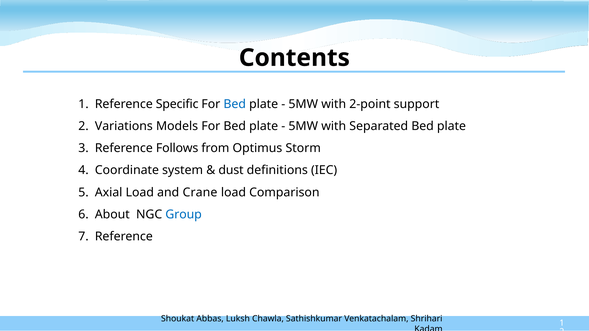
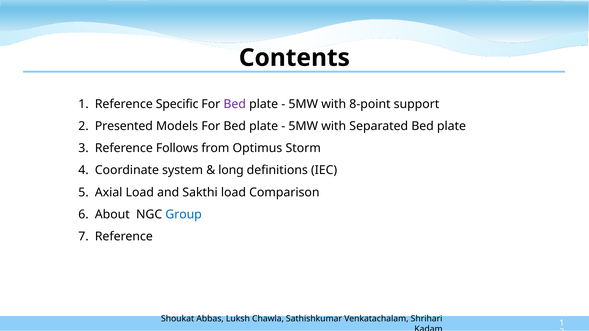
Bed colour: blue -> purple (235, 104)
2-point: 2-point -> 8-point (370, 104)
Variations: Variations -> Presented (124, 126)
dust: dust -> long (231, 170)
Crane: Crane -> Sakthi (200, 193)
